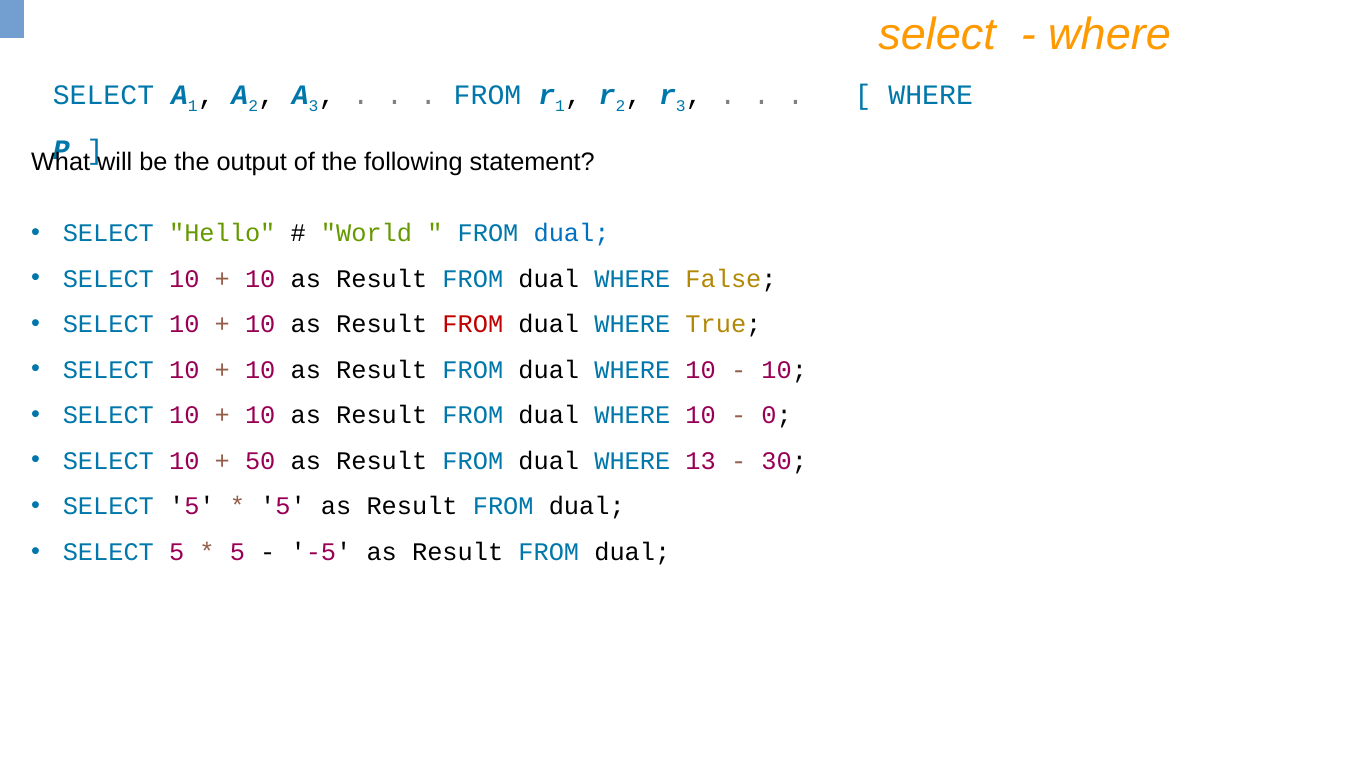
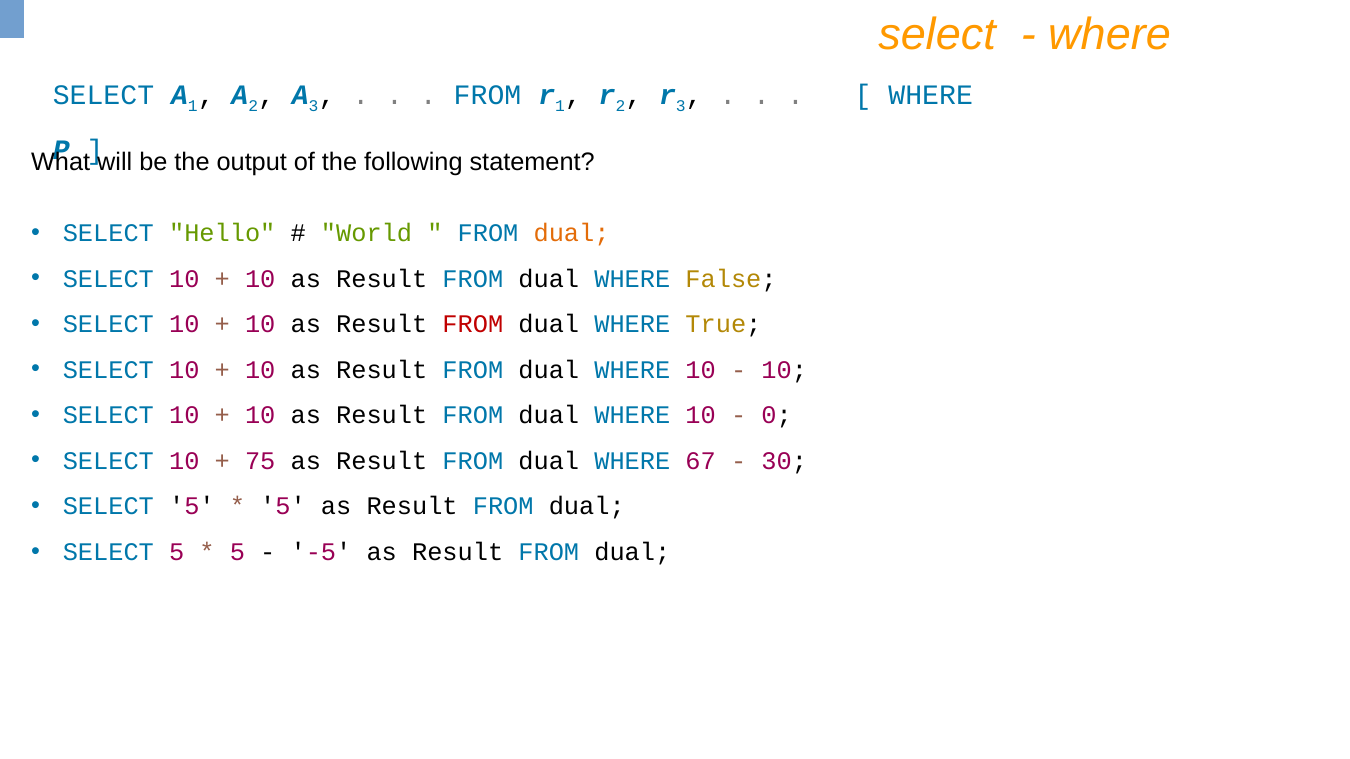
dual colour: blue -> orange (572, 233)
50: 50 -> 75 (260, 461)
13: 13 -> 67 (701, 461)
